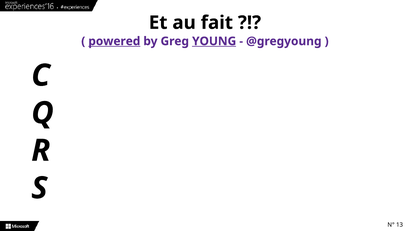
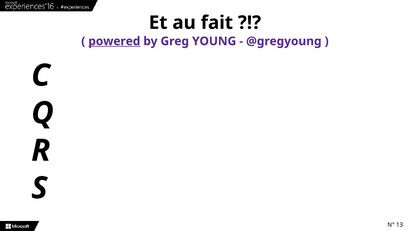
YOUNG underline: present -> none (214, 41)
